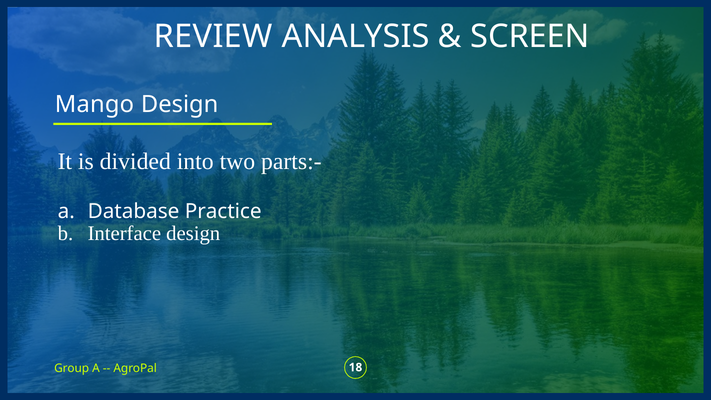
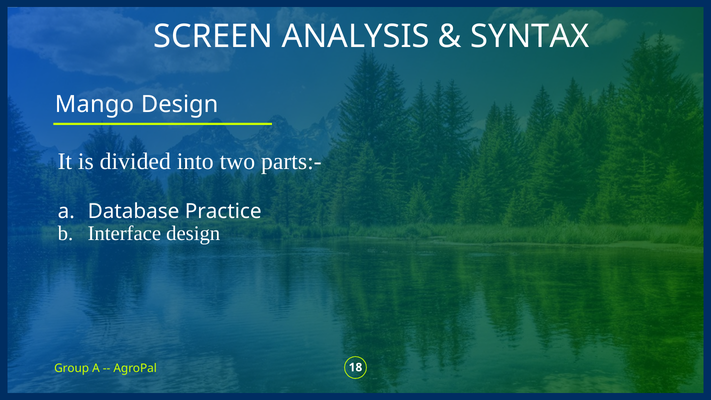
REVIEW: REVIEW -> SCREEN (213, 37)
SCREEN: SCREEN -> SYNTAX (530, 37)
